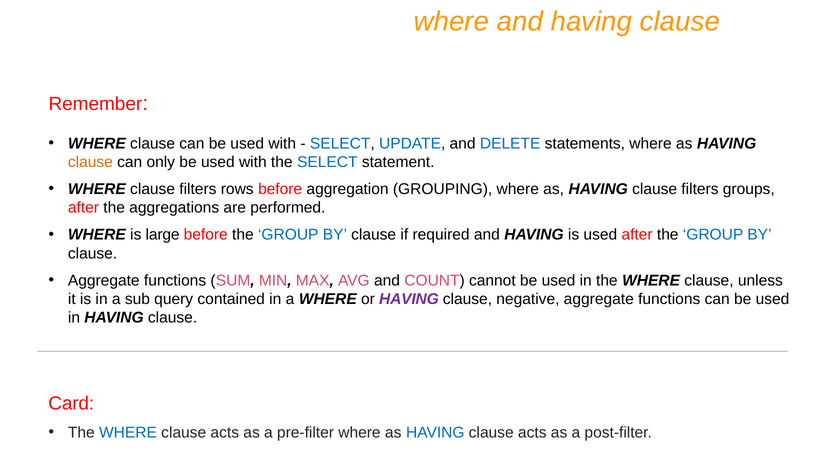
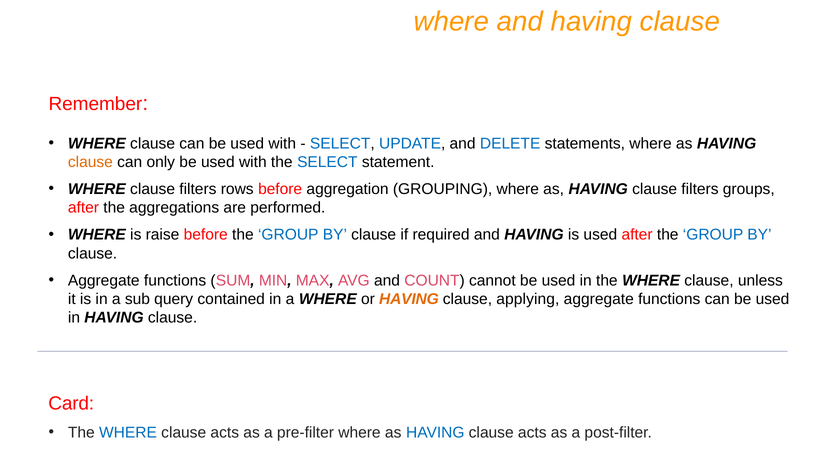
large: large -> raise (163, 235)
HAVING colour: purple -> orange (409, 299)
negative: negative -> applying (528, 299)
